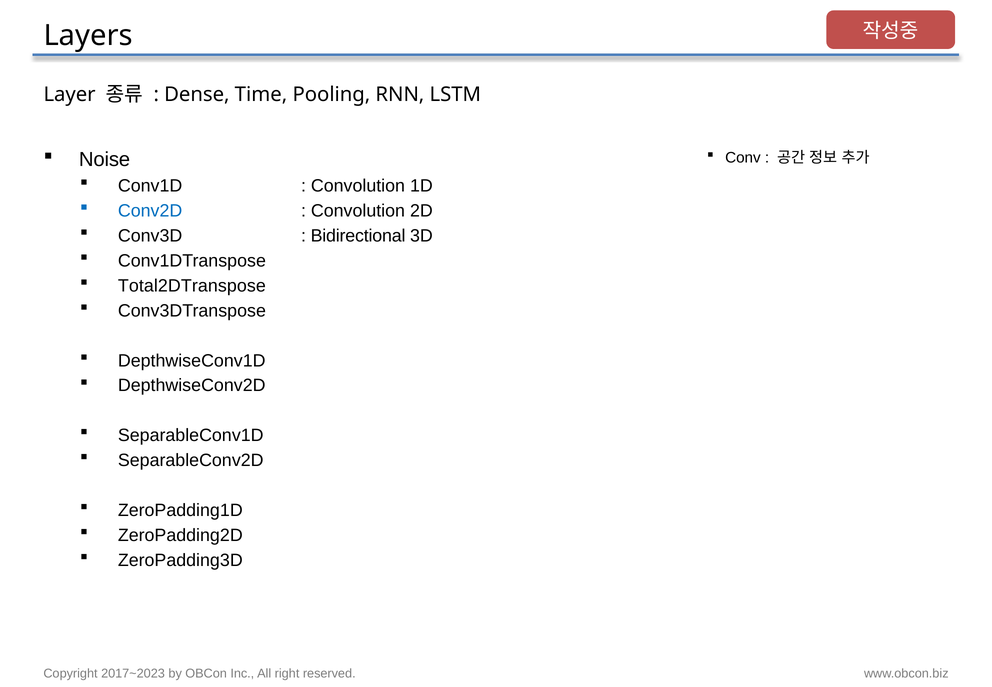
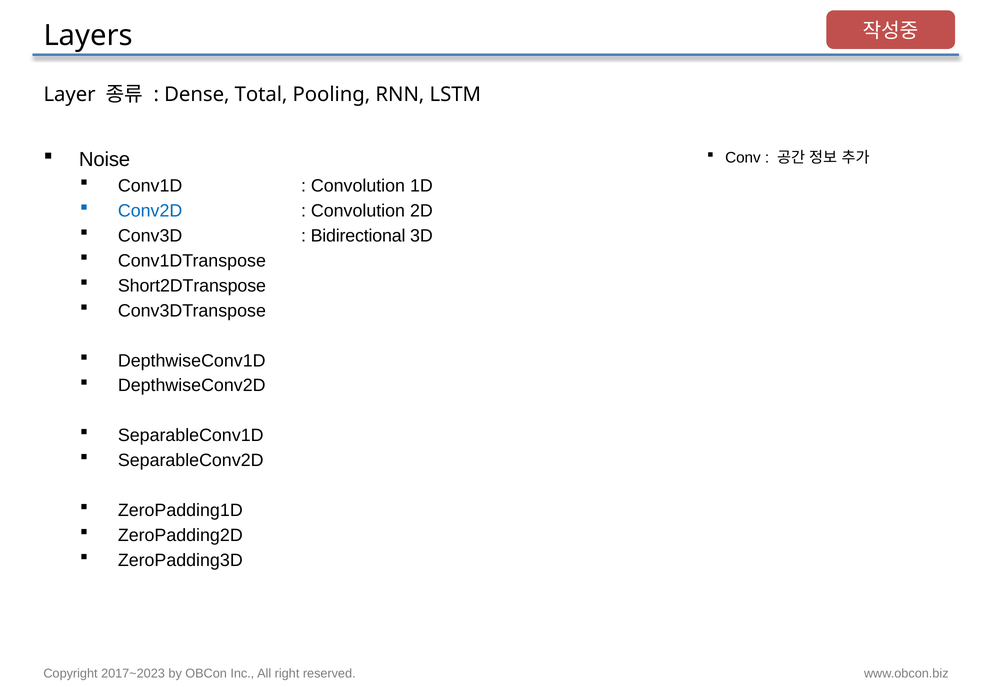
Time: Time -> Total (261, 95)
Total2DTranspose: Total2DTranspose -> Short2DTranspose (192, 286)
